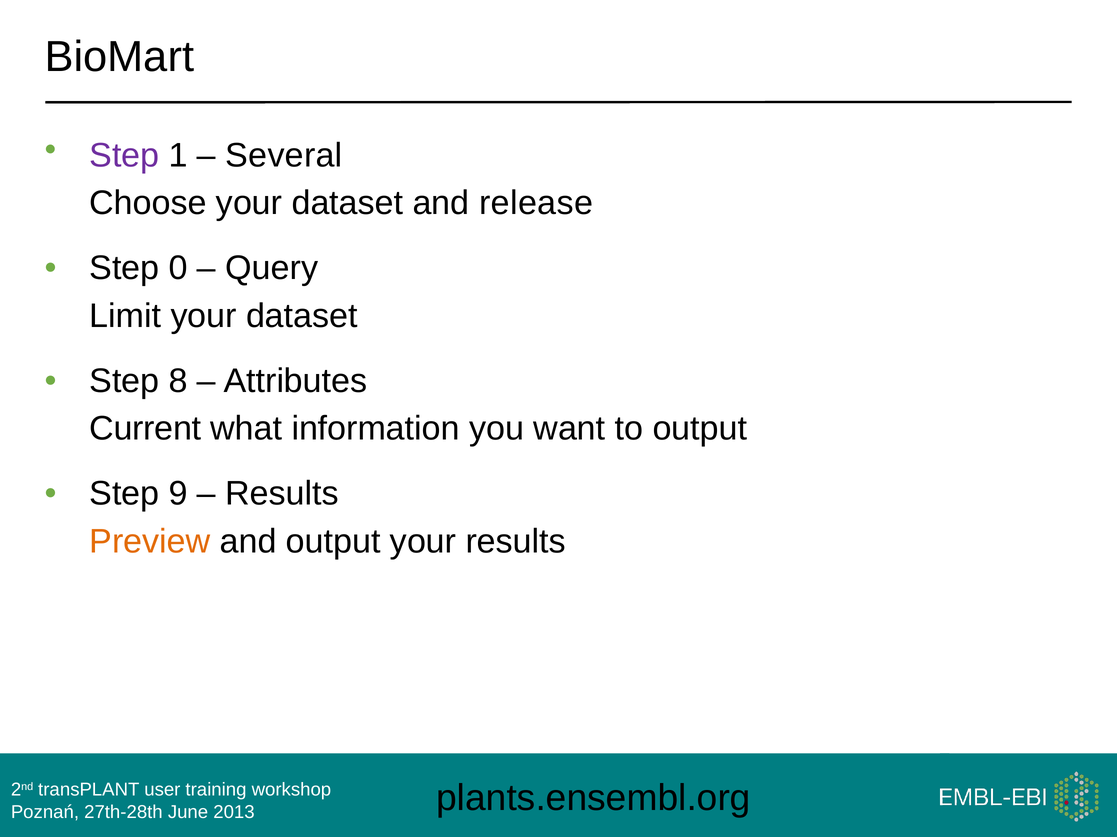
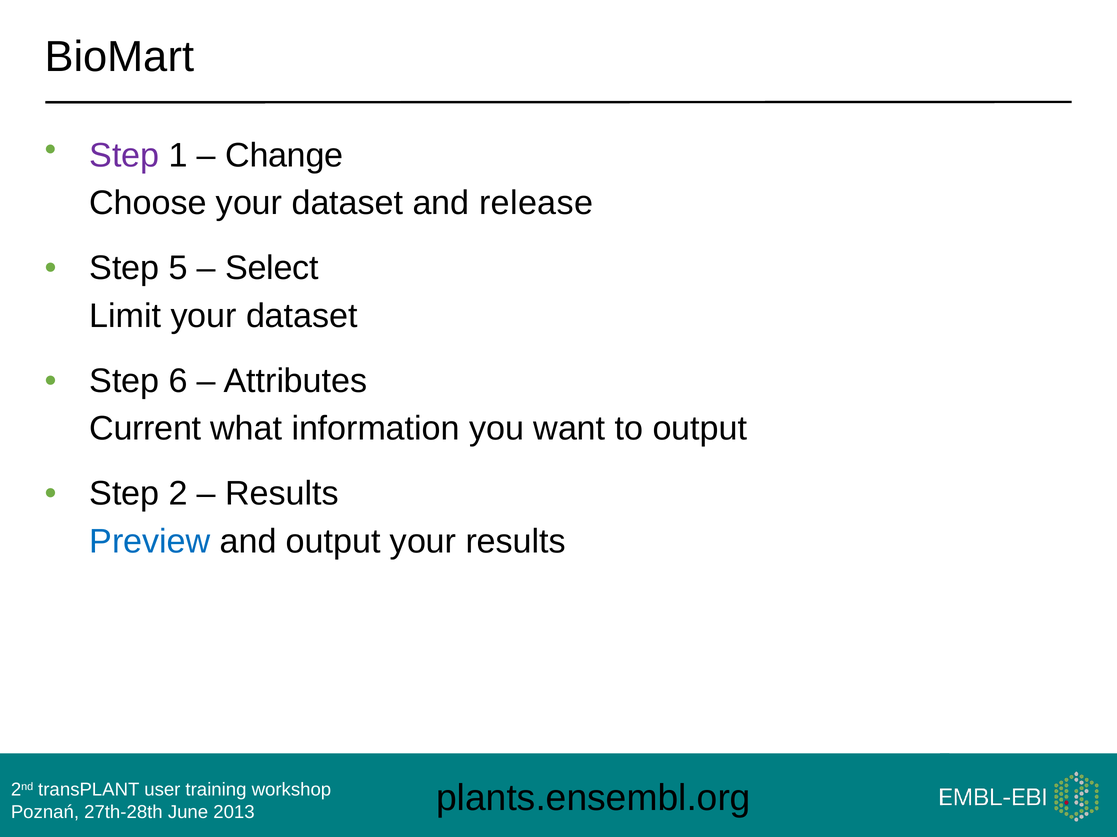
Several: Several -> Change (284, 156)
0: 0 -> 5 (178, 268)
Query: Query -> Select (272, 268)
8: 8 -> 6 (178, 381)
9: 9 -> 2 (178, 494)
Preview colour: orange -> blue (150, 542)
